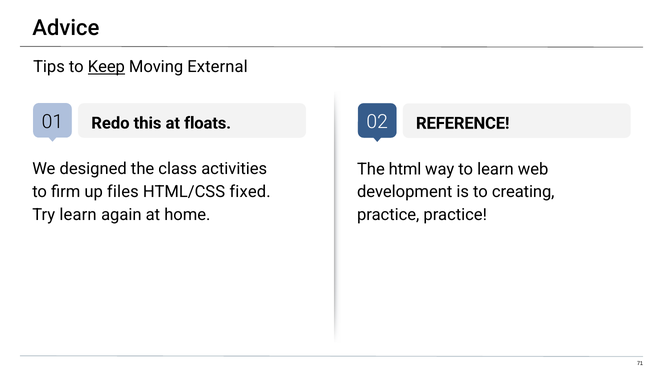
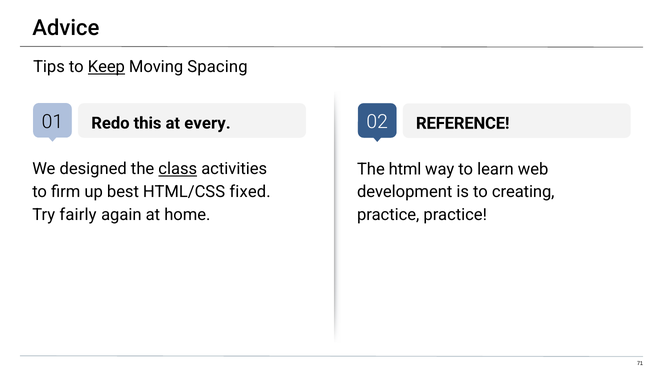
External: External -> Spacing (217, 67)
floats: floats -> every (207, 123)
class underline: none -> present (178, 169)
files: files -> best (123, 192)
Try learn: learn -> fairly (78, 215)
